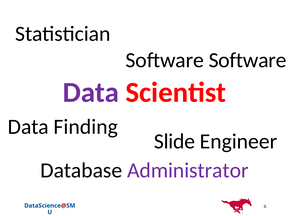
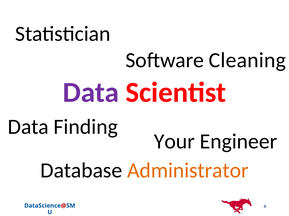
Software Software: Software -> Cleaning (247, 60)
Slide: Slide -> Your (174, 142)
Administrator colour: purple -> orange (188, 171)
